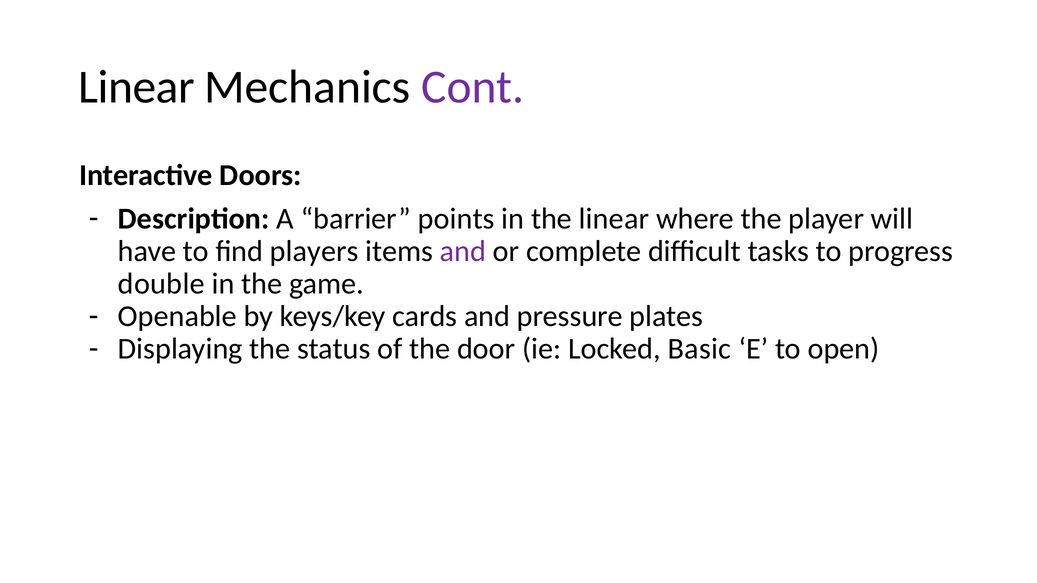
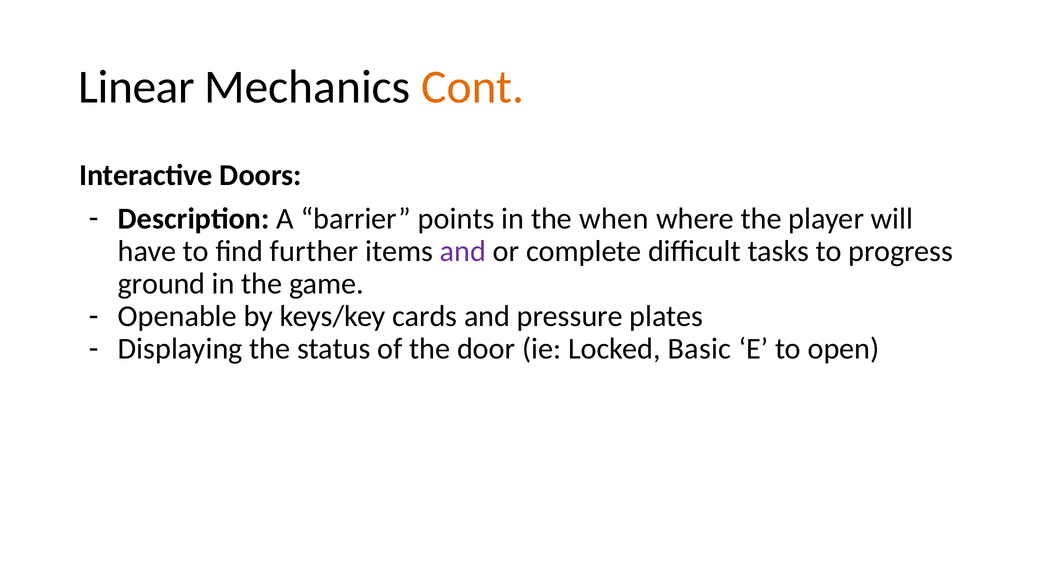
Cont colour: purple -> orange (473, 87)
the linear: linear -> when (614, 219)
players: players -> further (314, 251)
double: double -> ground (162, 284)
